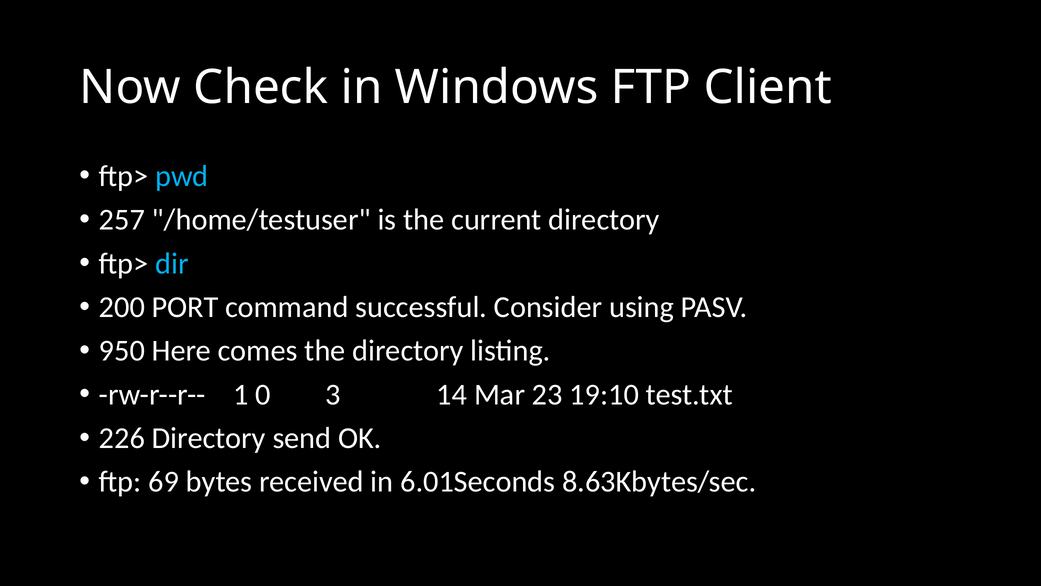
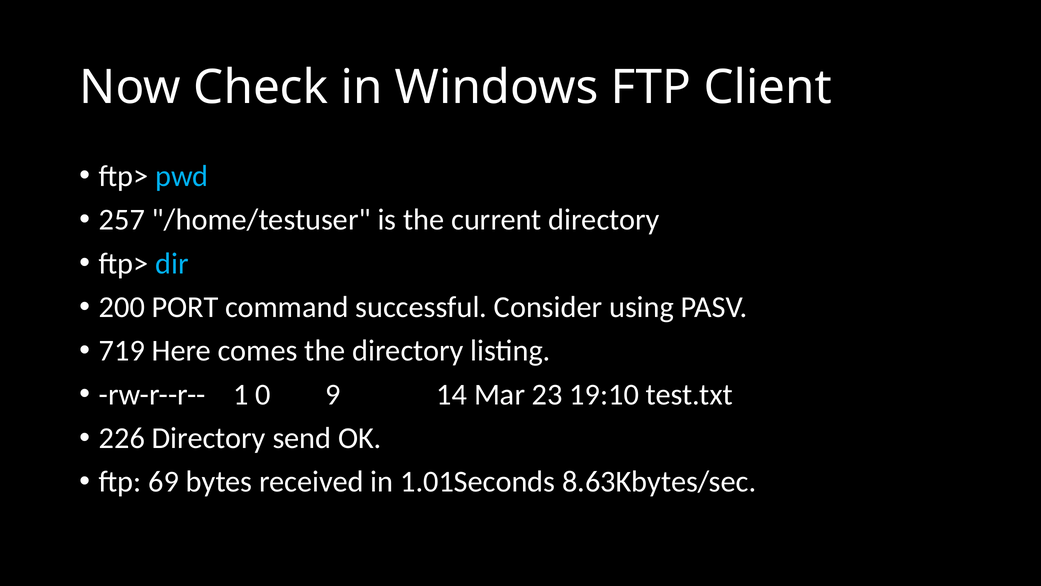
950: 950 -> 719 (122, 351)
3: 3 -> 9 (333, 394)
6.01Seconds: 6.01Seconds -> 1.01Seconds (478, 482)
